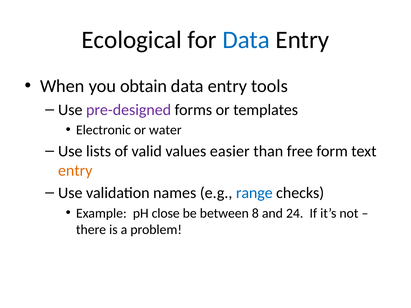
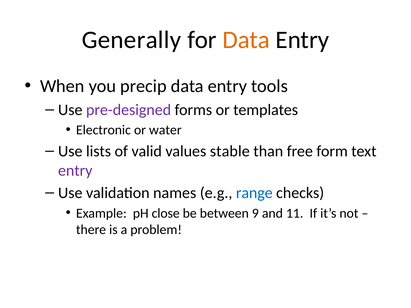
Ecological: Ecological -> Generally (132, 40)
Data colour: blue -> orange (246, 40)
obtain: obtain -> precip (143, 86)
easier: easier -> stable (230, 151)
entry colour: orange -> purple (75, 171)
8: 8 -> 9 (255, 213)
24: 24 -> 11 (295, 213)
